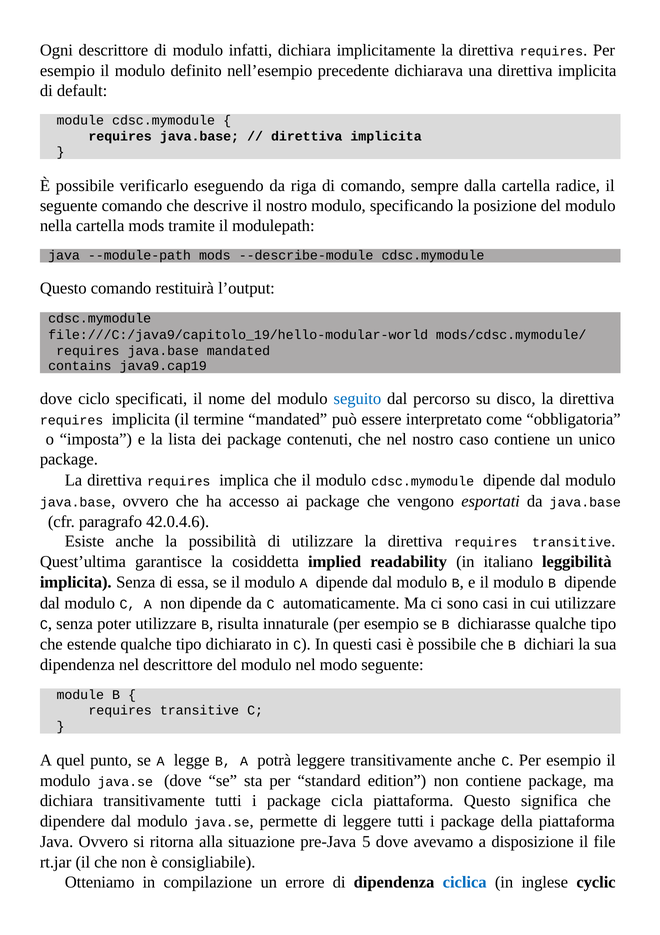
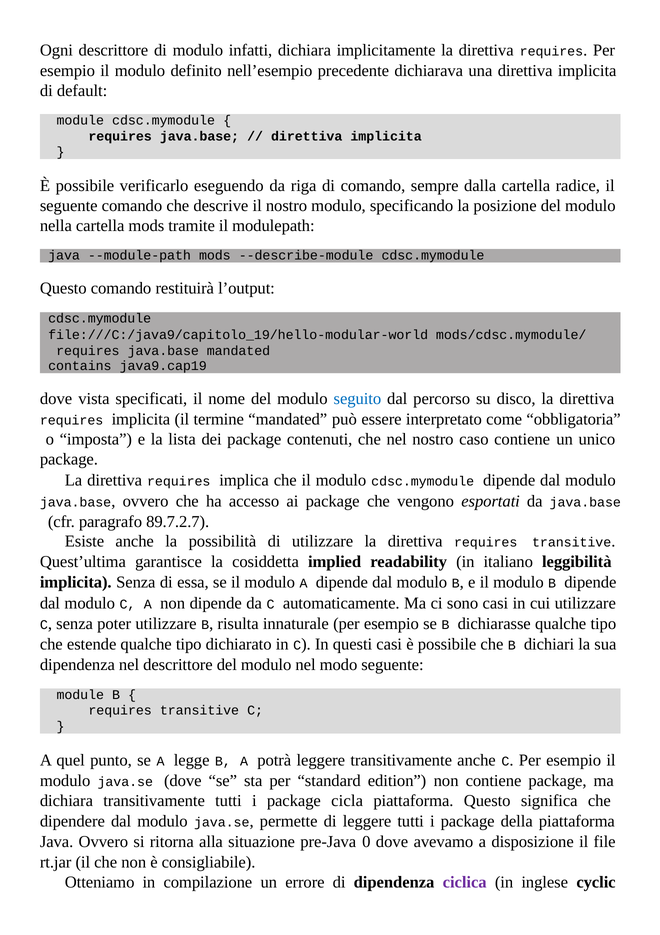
ciclo: ciclo -> vista (94, 399)
42.0.4.6: 42.0.4.6 -> 89.7.2.7 (178, 521)
5: 5 -> 0 (366, 841)
ciclica colour: blue -> purple (465, 881)
